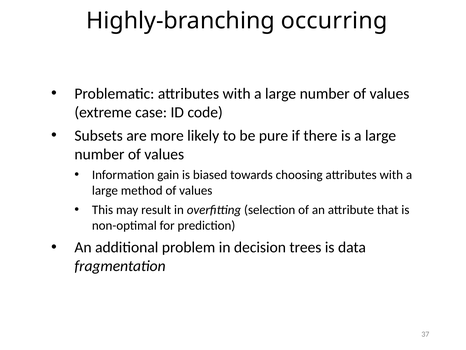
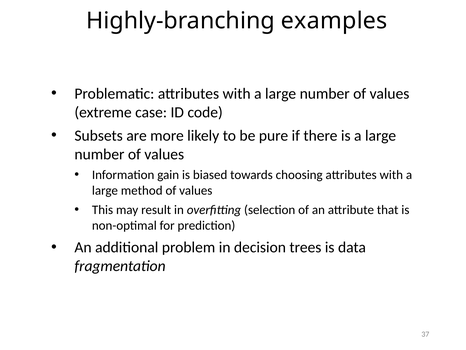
occurring: occurring -> examples (334, 21)
